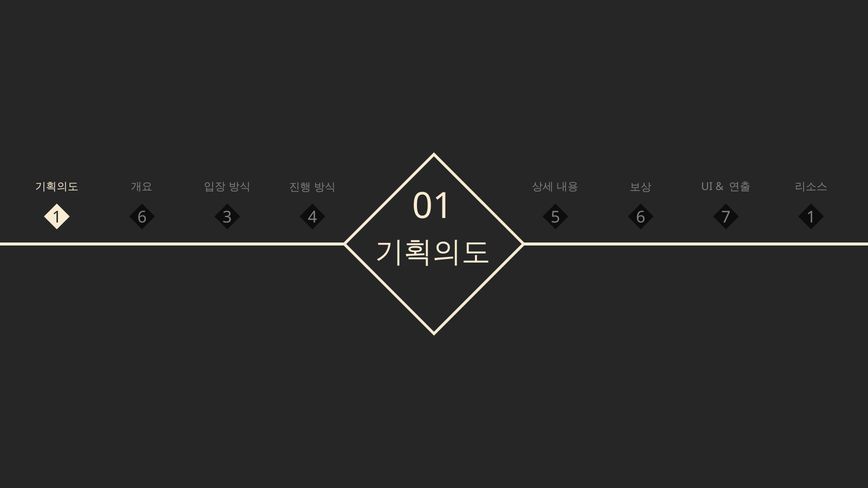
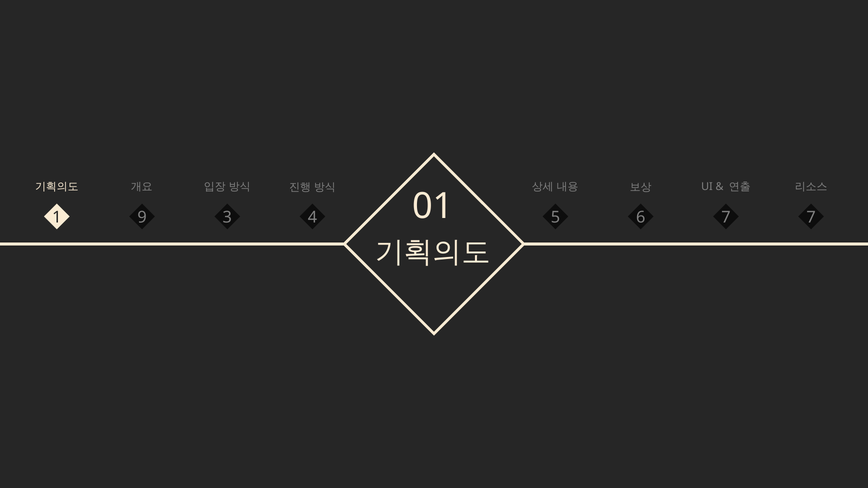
1 6: 6 -> 9 (142, 218)
4 1: 1 -> 7 (811, 218)
